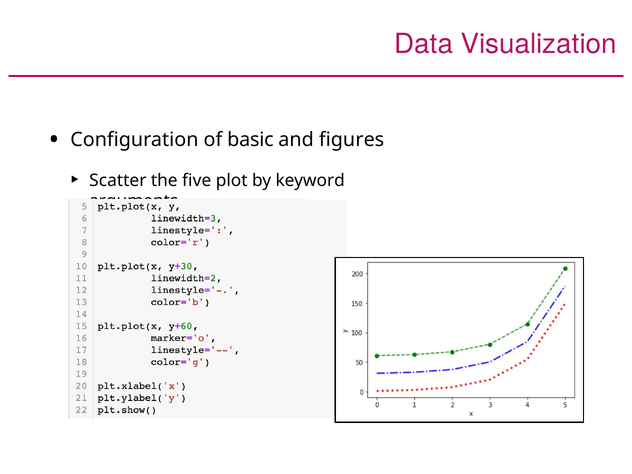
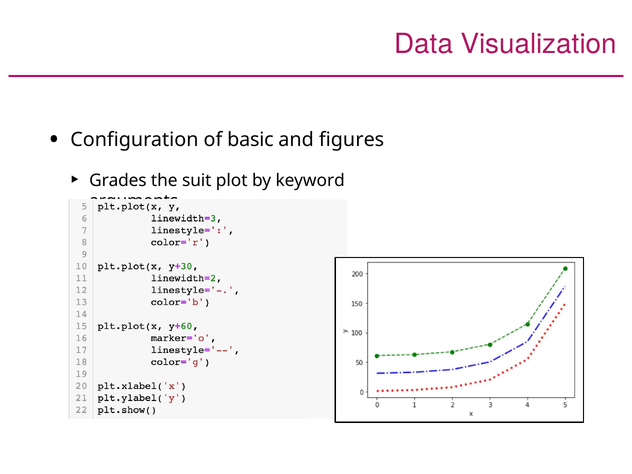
Scatter: Scatter -> Grades (118, 180)
five: five -> suit (197, 180)
